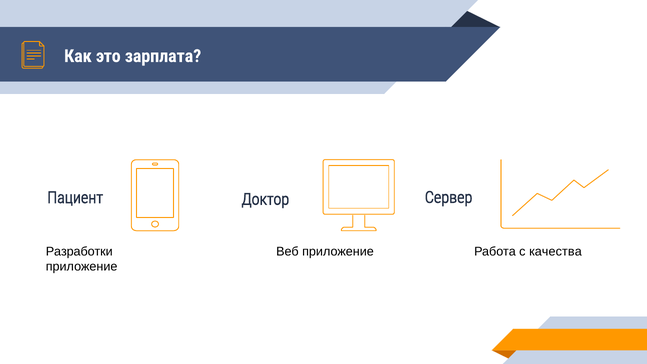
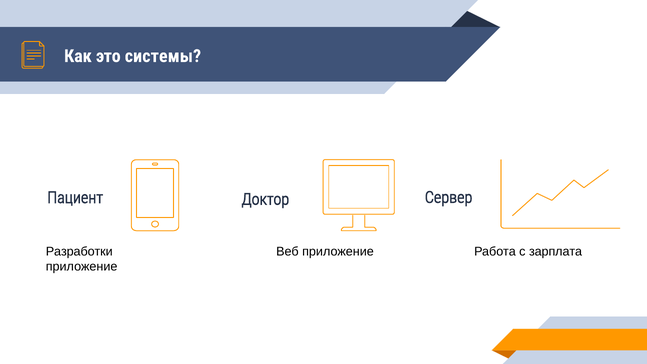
зарплата: зарплата -> системы (163, 56)
качества: качества -> зарплата (556, 251)
